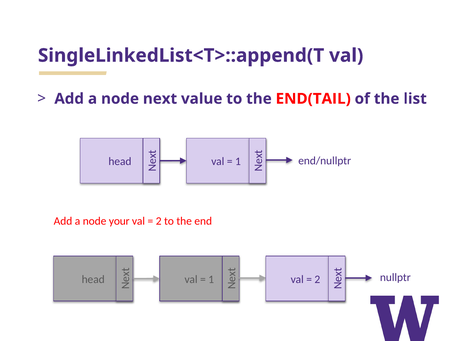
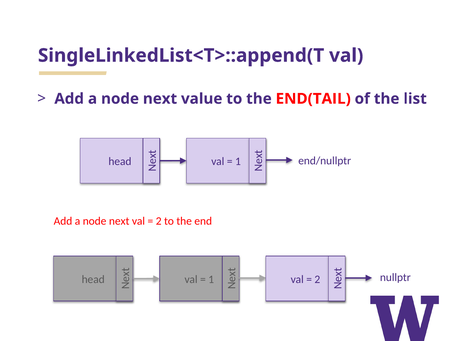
your: your -> next (119, 221)
